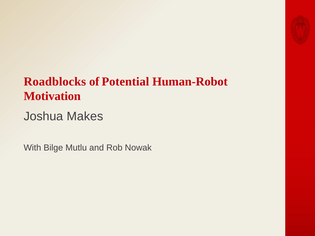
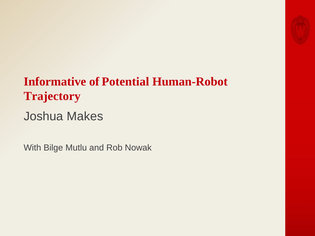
Roadblocks: Roadblocks -> Informative (55, 82)
Motivation: Motivation -> Trajectory (52, 96)
